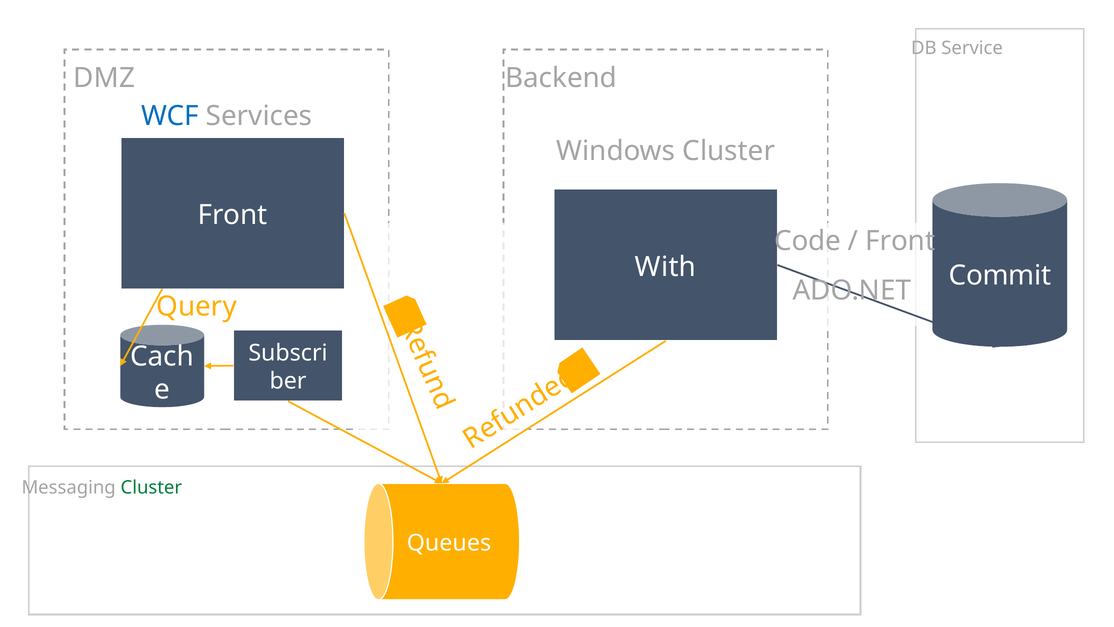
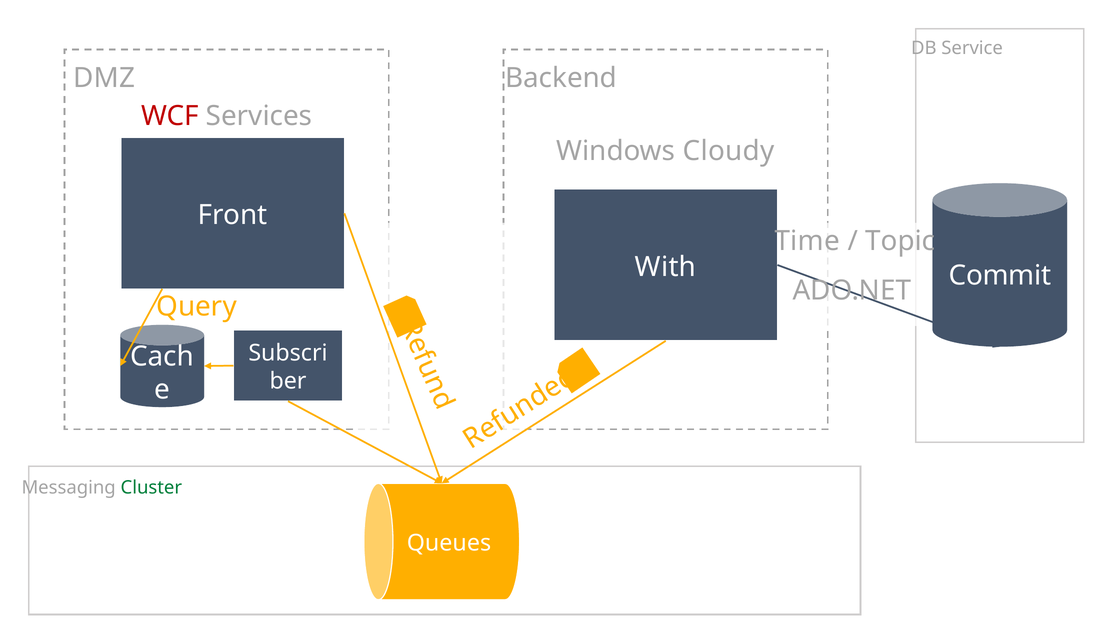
WCF colour: blue -> red (170, 116)
Windows Cluster: Cluster -> Cloudy (729, 151)
Code: Code -> Time (807, 241)
Front: Front -> Topic (900, 241)
